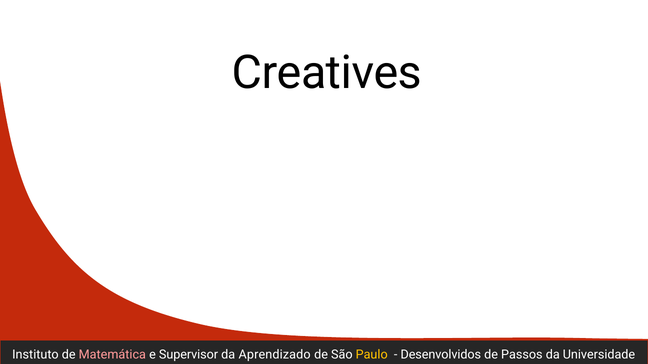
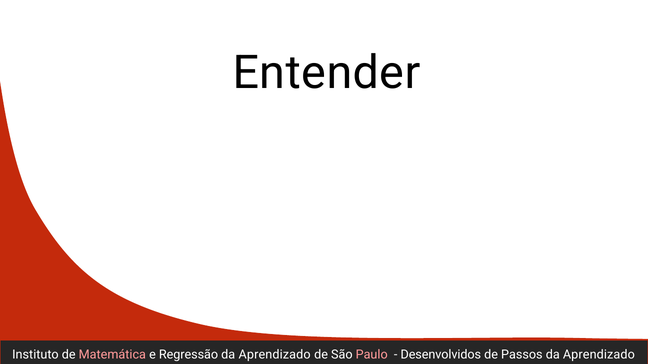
Creatives: Creatives -> Entender (326, 73)
Supervisor: Supervisor -> Regressão (189, 355)
Paulo colour: yellow -> pink (372, 355)
Universidade: Universidade -> Aprendizado (599, 355)
